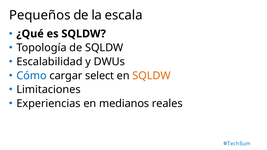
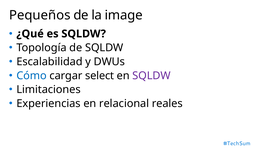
escala: escala -> image (124, 15)
SQLDW colour: orange -> purple (151, 76)
medianos: medianos -> relacional (124, 104)
